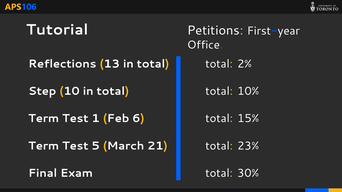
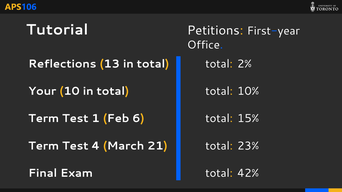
Step: Step -> Your (42, 91)
5: 5 -> 4 (96, 146)
30%: 30% -> 42% (248, 173)
